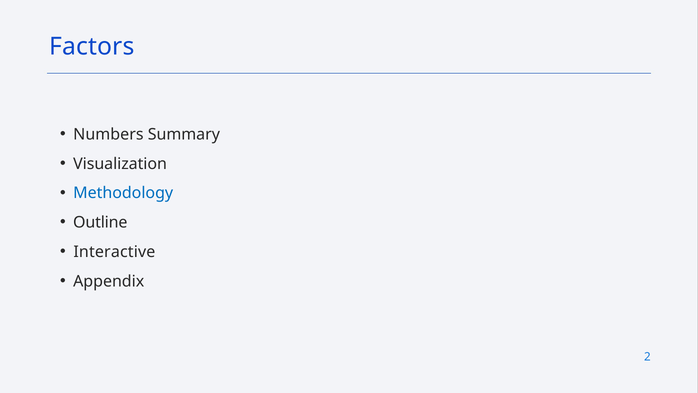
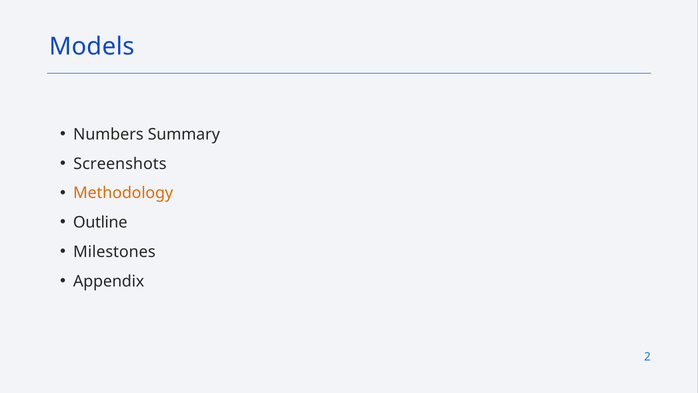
Factors: Factors -> Models (92, 47)
Visualization: Visualization -> Screenshots (120, 164)
Methodology colour: blue -> orange (123, 193)
Interactive: Interactive -> Milestones (114, 252)
